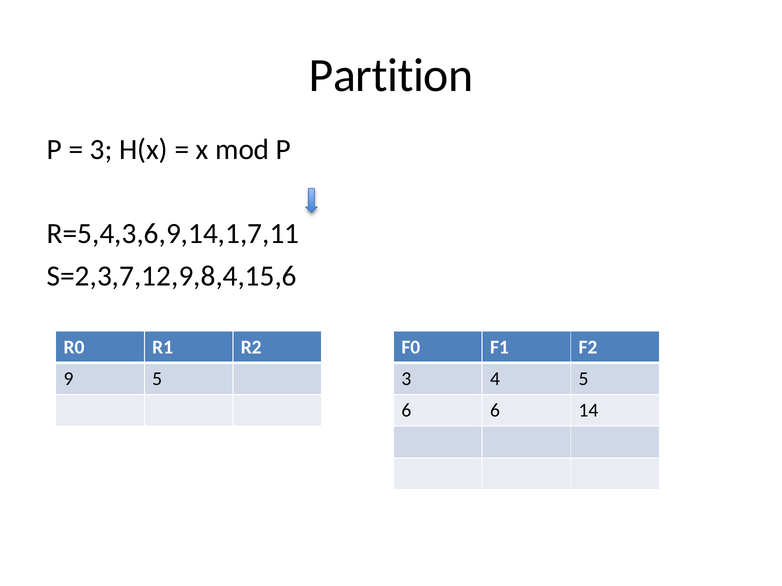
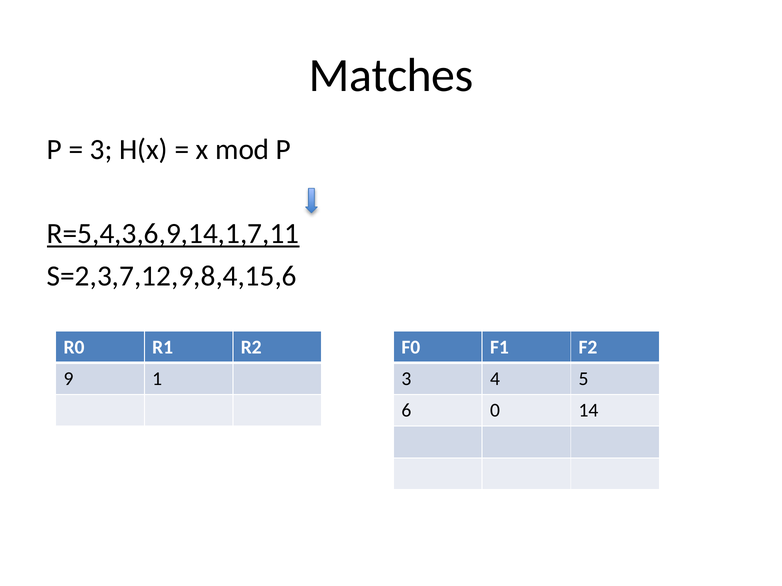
Partition: Partition -> Matches (391, 76)
R=5,4,3,6,9,14,1,7,11 underline: none -> present (173, 234)
9 5: 5 -> 1 (157, 379)
6 6: 6 -> 0 (495, 411)
